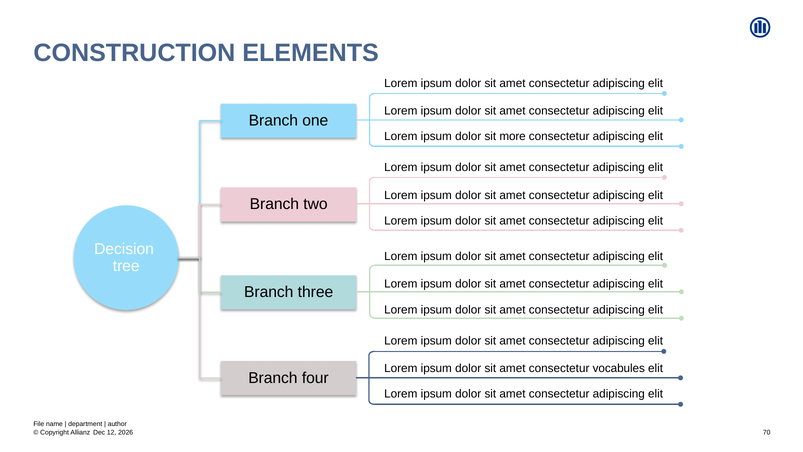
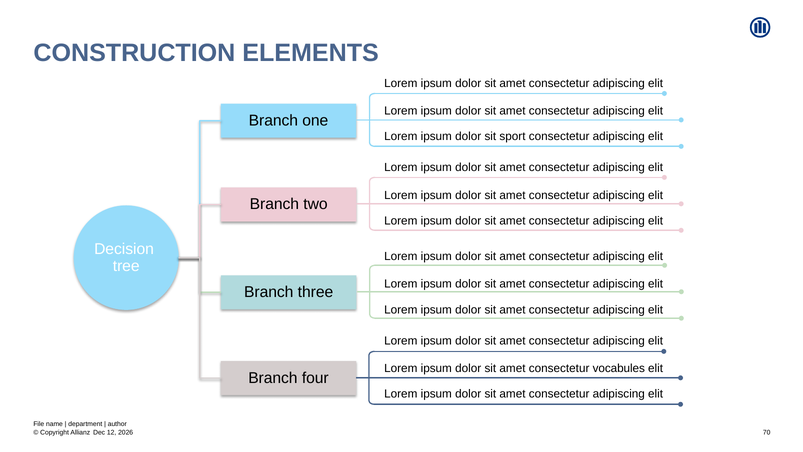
more: more -> sport (512, 136)
